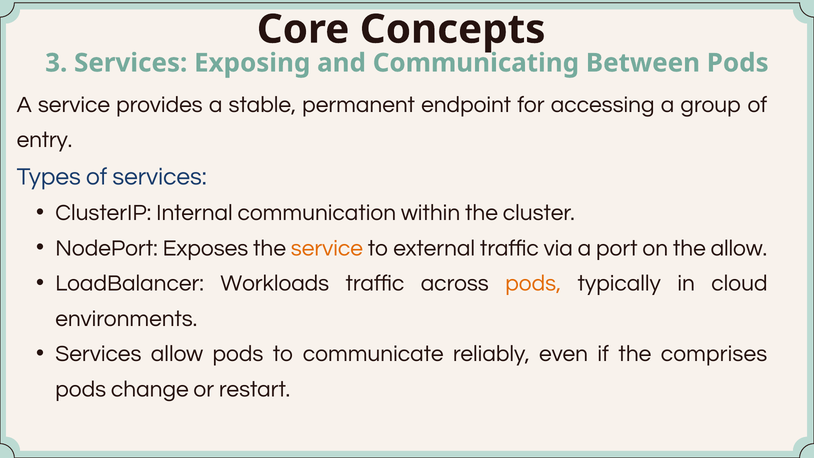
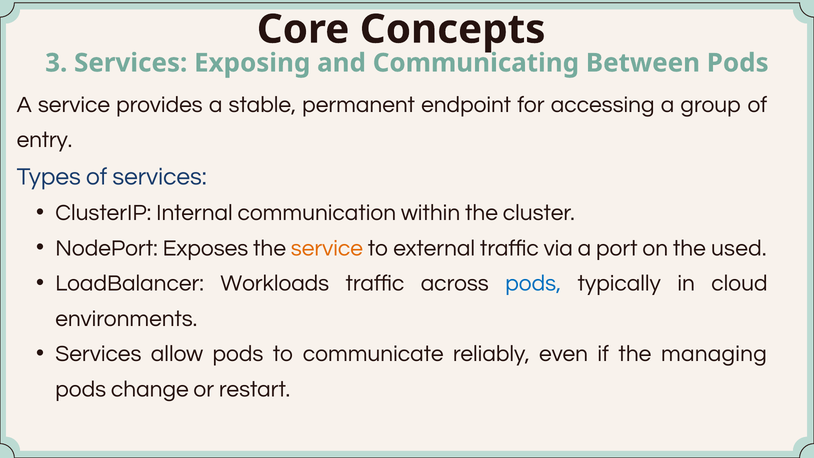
the allow: allow -> used (739, 248)
pods colour: orange -> blue (533, 283)
comprises: comprises -> managing (714, 354)
